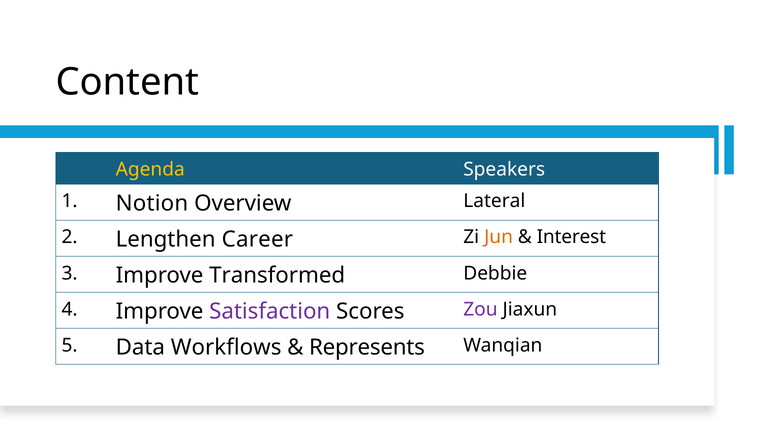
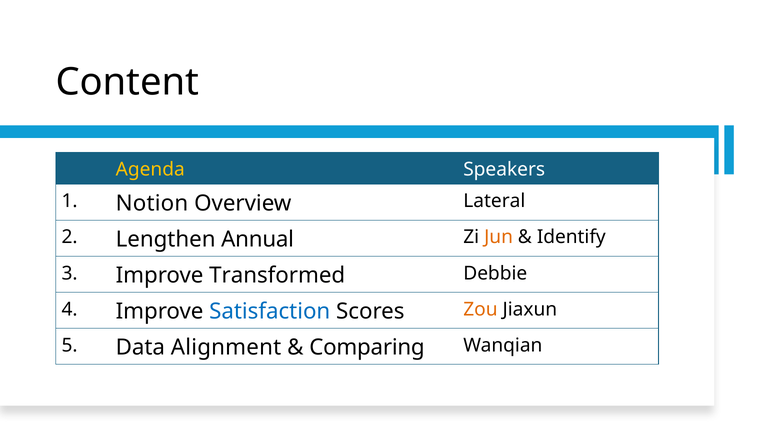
Career: Career -> Annual (258, 240)
Interest: Interest -> Identify (571, 237)
Satisfaction colour: purple -> blue (270, 312)
Zou colour: purple -> orange (480, 309)
Workflows: Workflows -> Alignment (226, 348)
Represents: Represents -> Comparing (367, 348)
